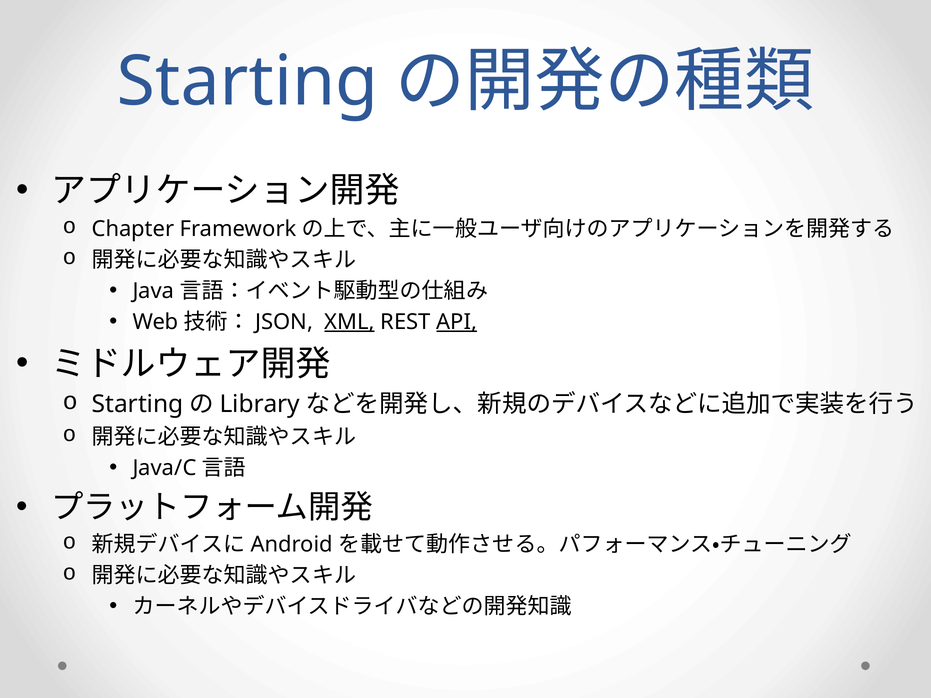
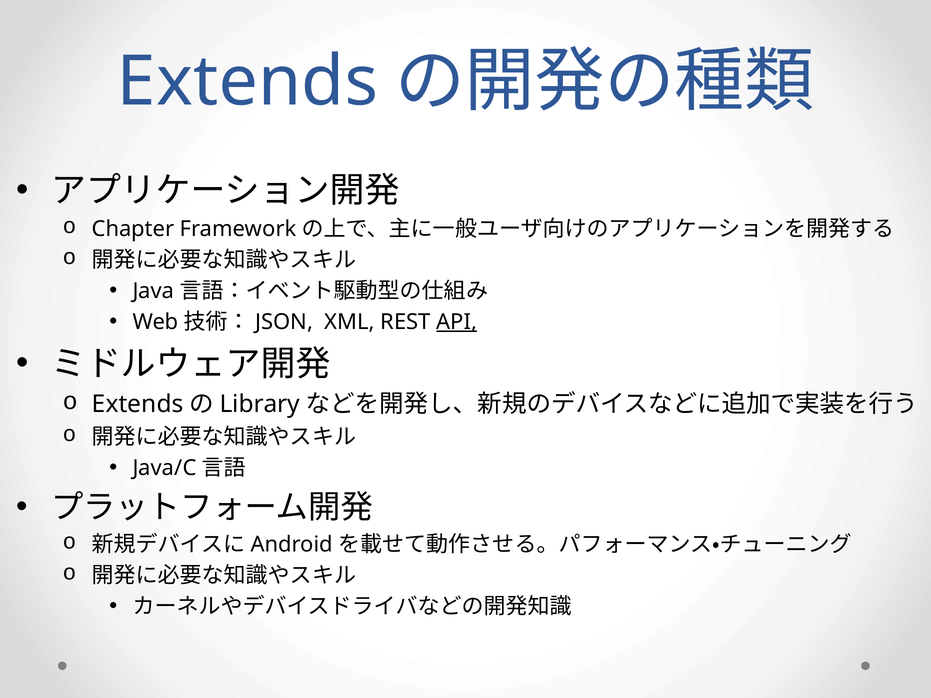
Starting: Starting -> Extends (248, 82)
XML underline: present -> none (350, 322)
Starting: Starting -> Extends (138, 405)
